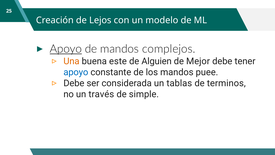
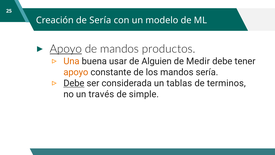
de Lejos: Lejos -> Sería (100, 20)
complejos: complejos -> productos (169, 49)
este: este -> usar (118, 61)
Mejor: Mejor -> Medir (198, 61)
apoyo colour: blue -> orange (76, 72)
mandos puee: puee -> sería (207, 72)
Debe underline: none -> present (74, 83)
